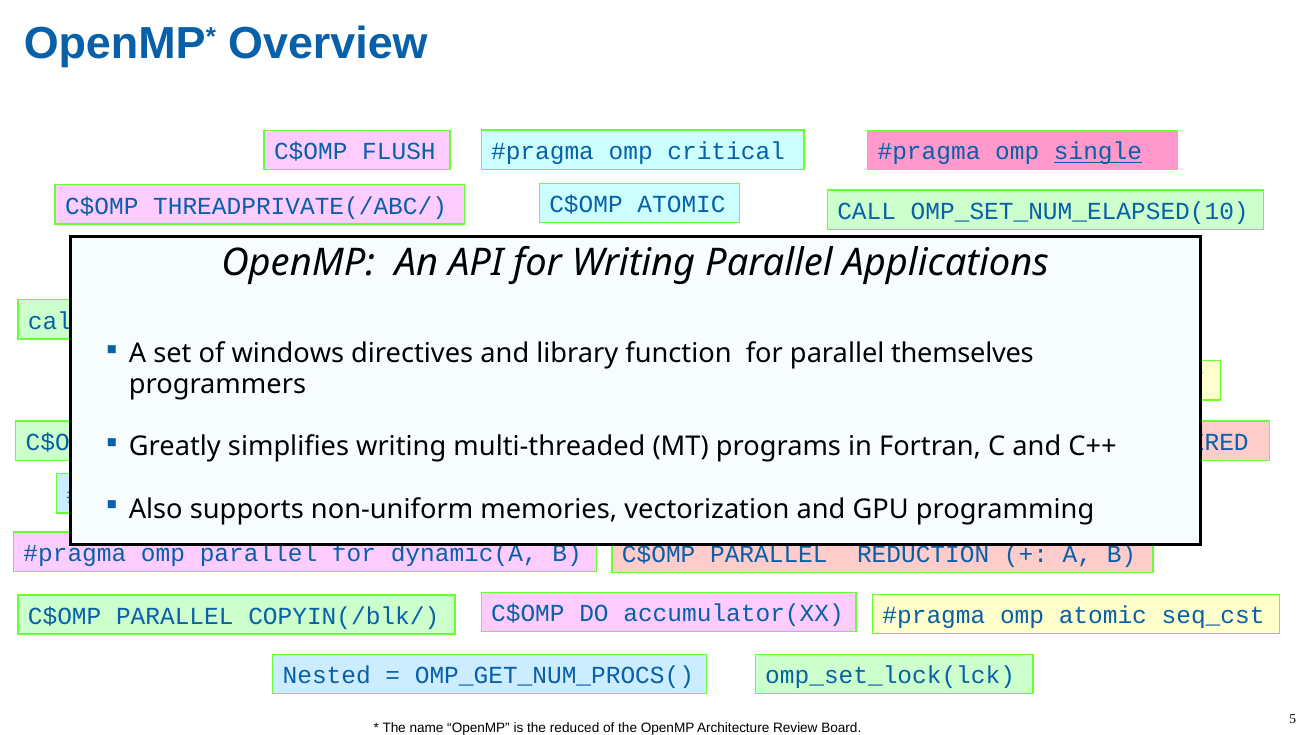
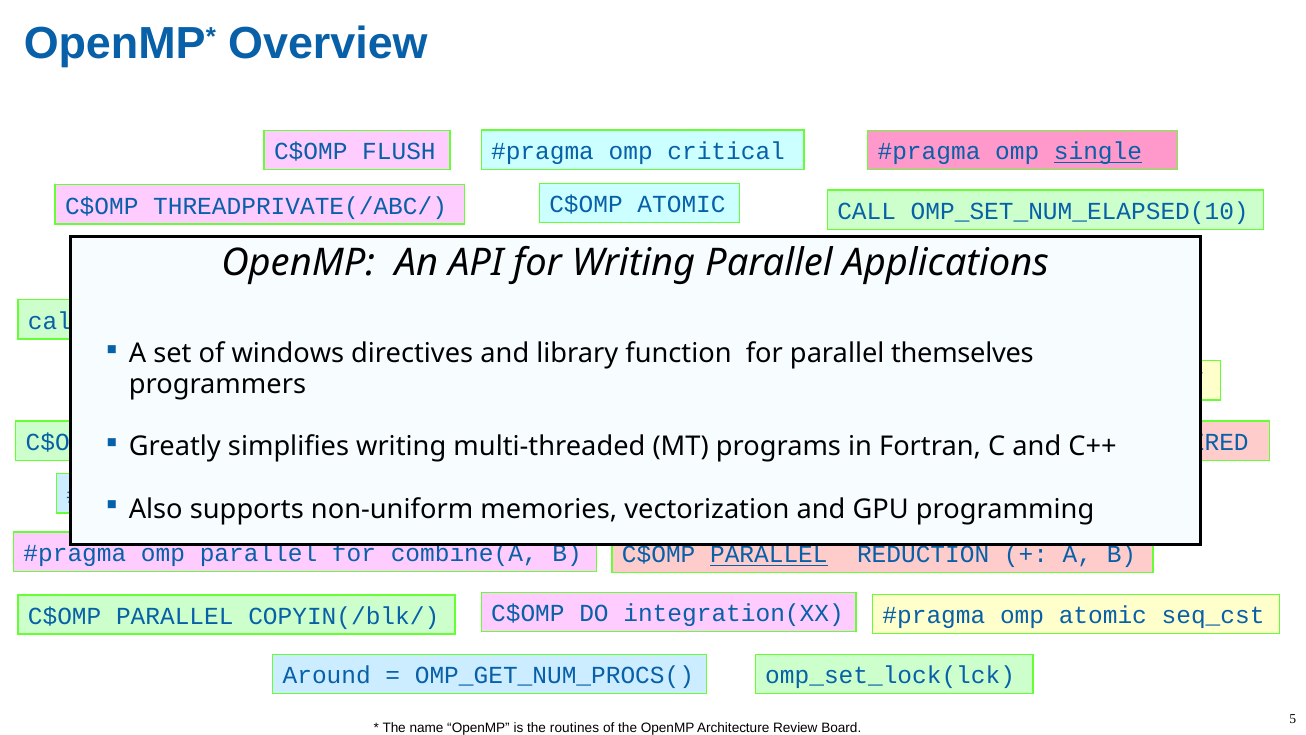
dynamic(A: dynamic(A -> combine(A (464, 553)
PARALLEL underline: none -> present (769, 555)
accumulator(XX: accumulator(XX -> integration(XX (734, 614)
Nested: Nested -> Around (327, 675)
reduced: reduced -> routines (575, 727)
